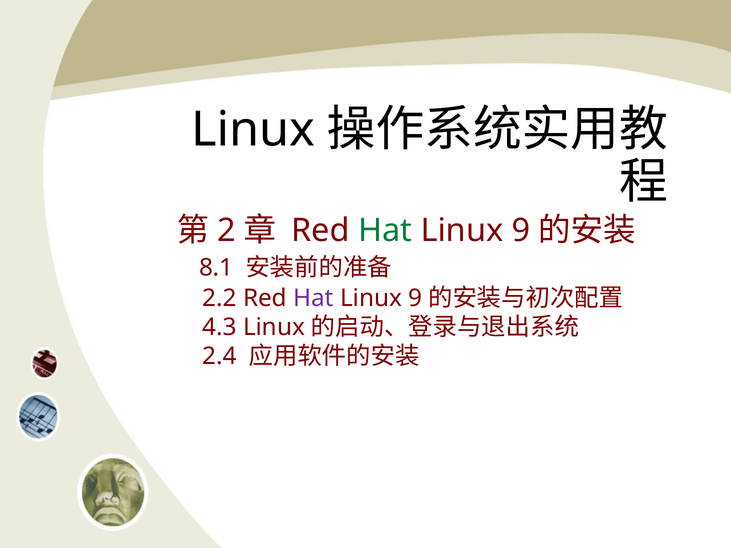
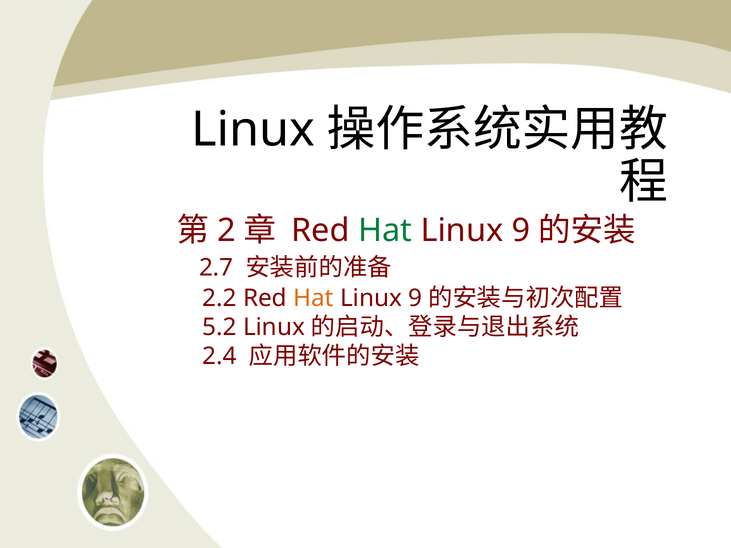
8.1: 8.1 -> 2.7 (216, 268)
Hat colour: purple -> orange (313, 298)
4.3: 4.3 -> 5.2 (220, 327)
